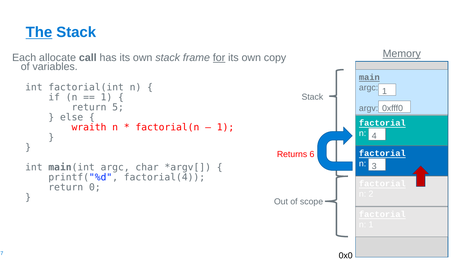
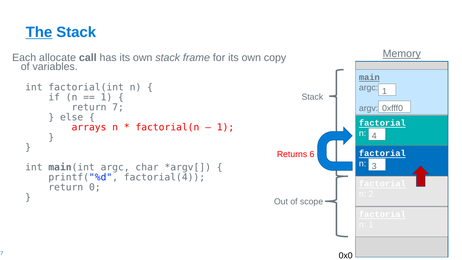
for underline: present -> none (219, 58)
5: 5 -> 7 (118, 107)
wraith: wraith -> arrays (89, 127)
